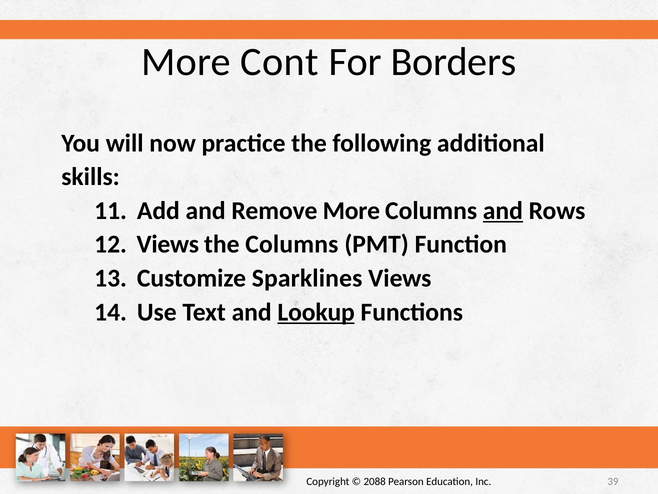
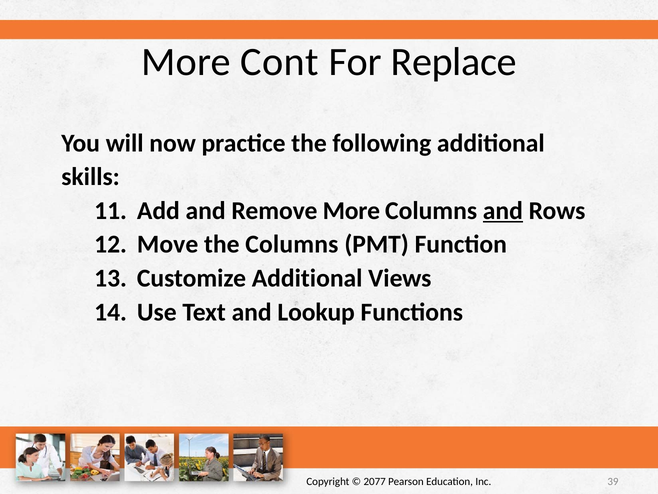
Borders: Borders -> Replace (454, 62)
Views: Views -> Move (168, 244)
Customize Sparklines: Sparklines -> Additional (307, 278)
Lookup underline: present -> none (316, 312)
2088: 2088 -> 2077 (375, 481)
